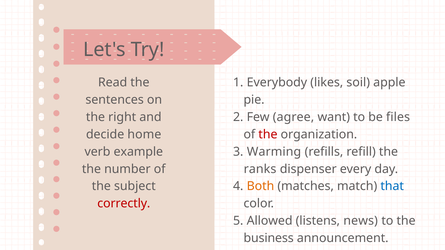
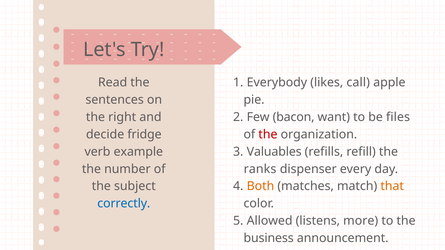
soil: soil -> call (358, 83)
agree: agree -> bacon (294, 117)
home: home -> fridge (144, 135)
Warming: Warming -> Valuables (274, 152)
that colour: blue -> orange (392, 186)
correctly colour: red -> blue (124, 204)
news: news -> more (361, 221)
